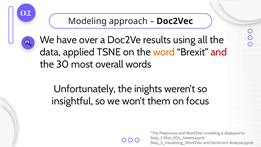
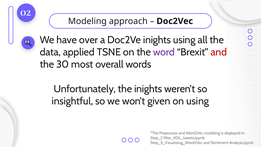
Doc2Ve results: results -> inights (157, 40)
word colour: orange -> purple (164, 52)
them: them -> given (159, 101)
on focus: focus -> using (198, 101)
